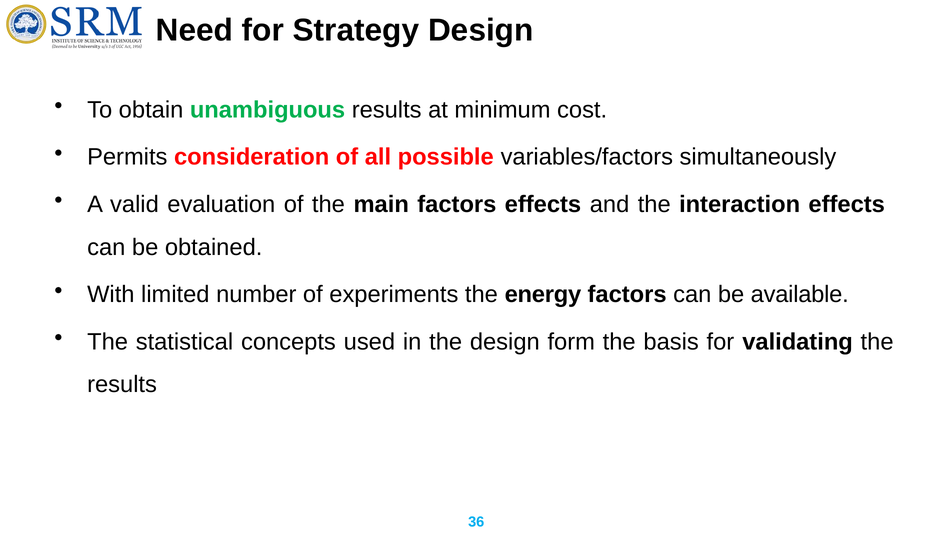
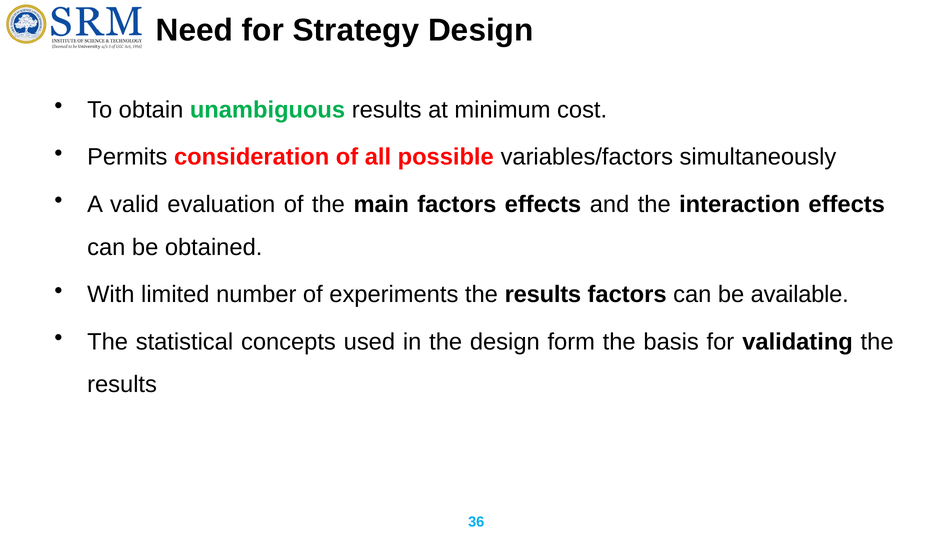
experiments the energy: energy -> results (543, 295)
